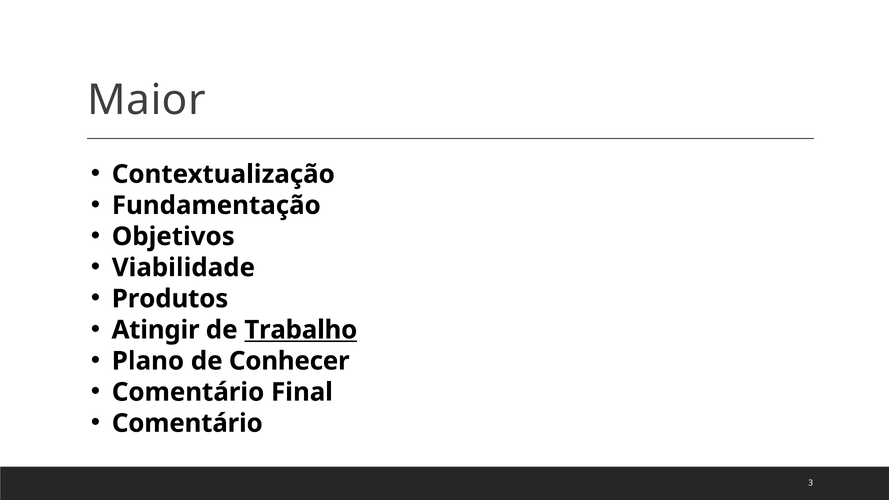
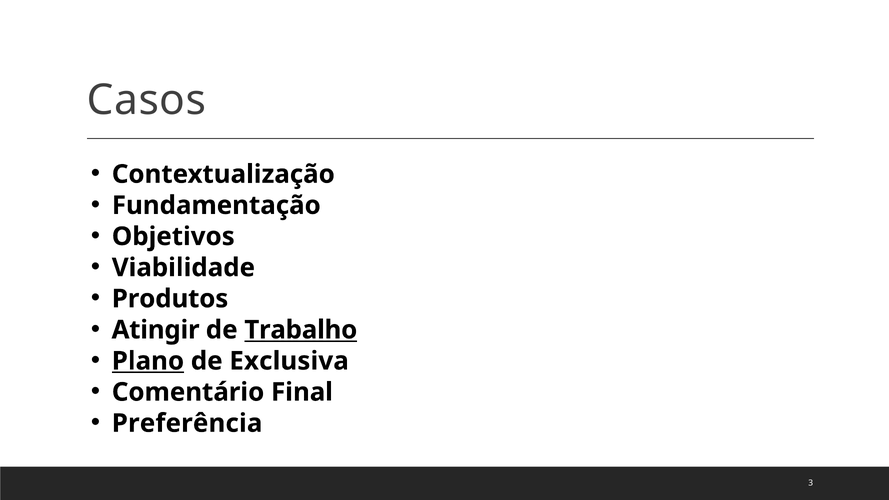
Maior: Maior -> Casos (146, 100)
Plano underline: none -> present (148, 361)
Conhecer: Conhecer -> Exclusiva (289, 361)
Comentário: Comentário -> Preferência (187, 423)
